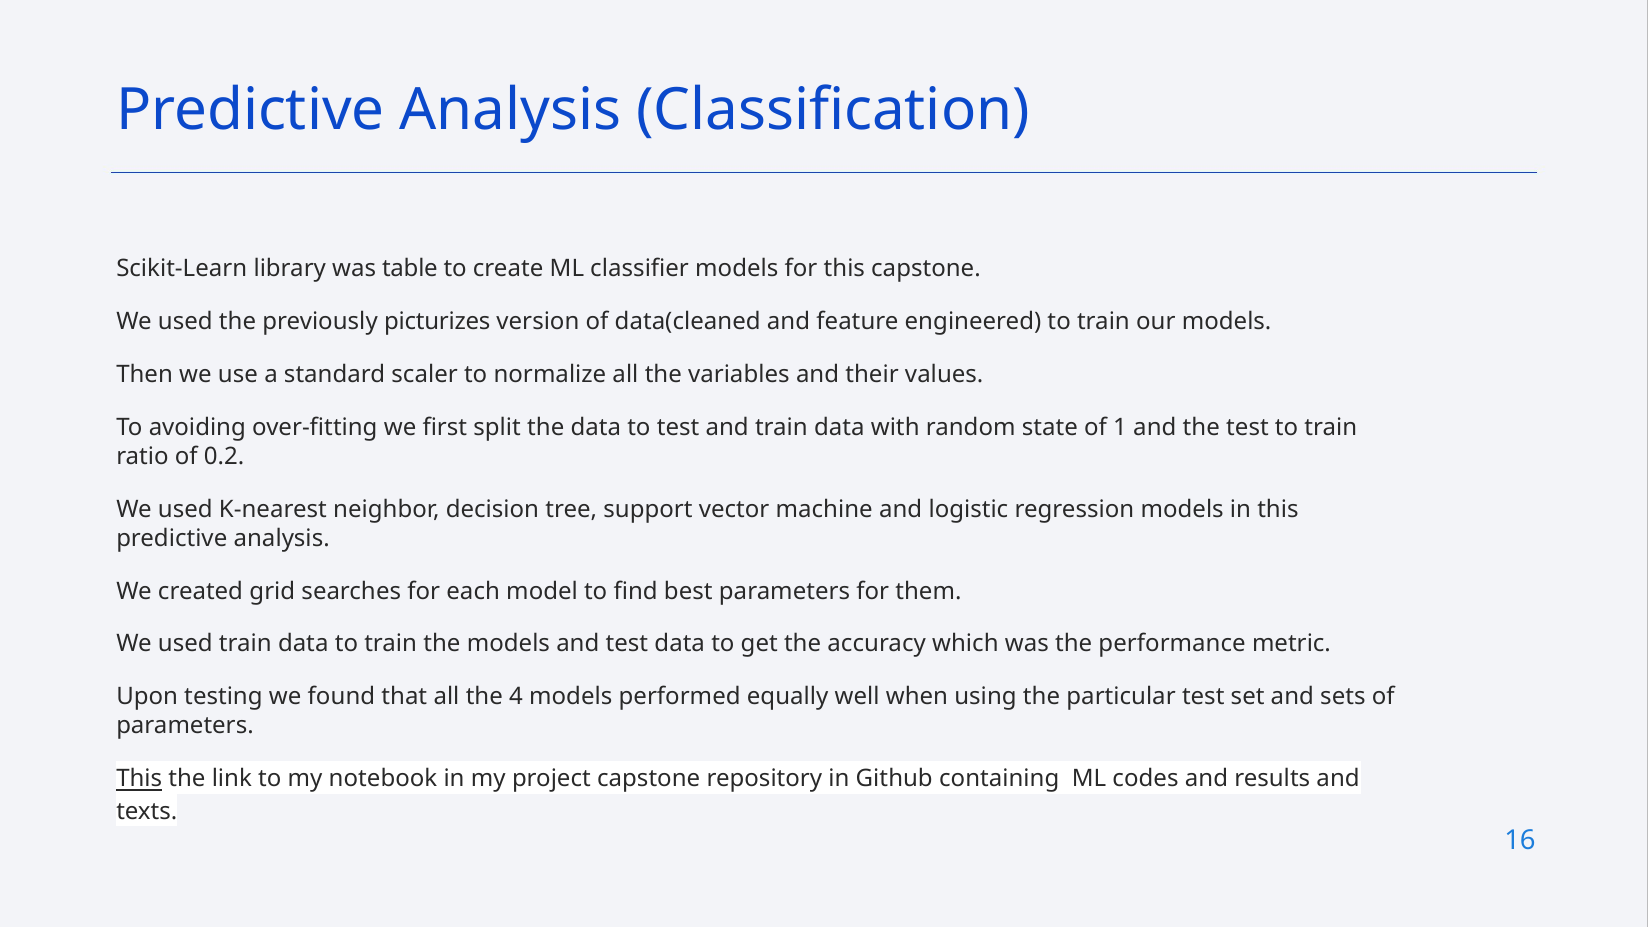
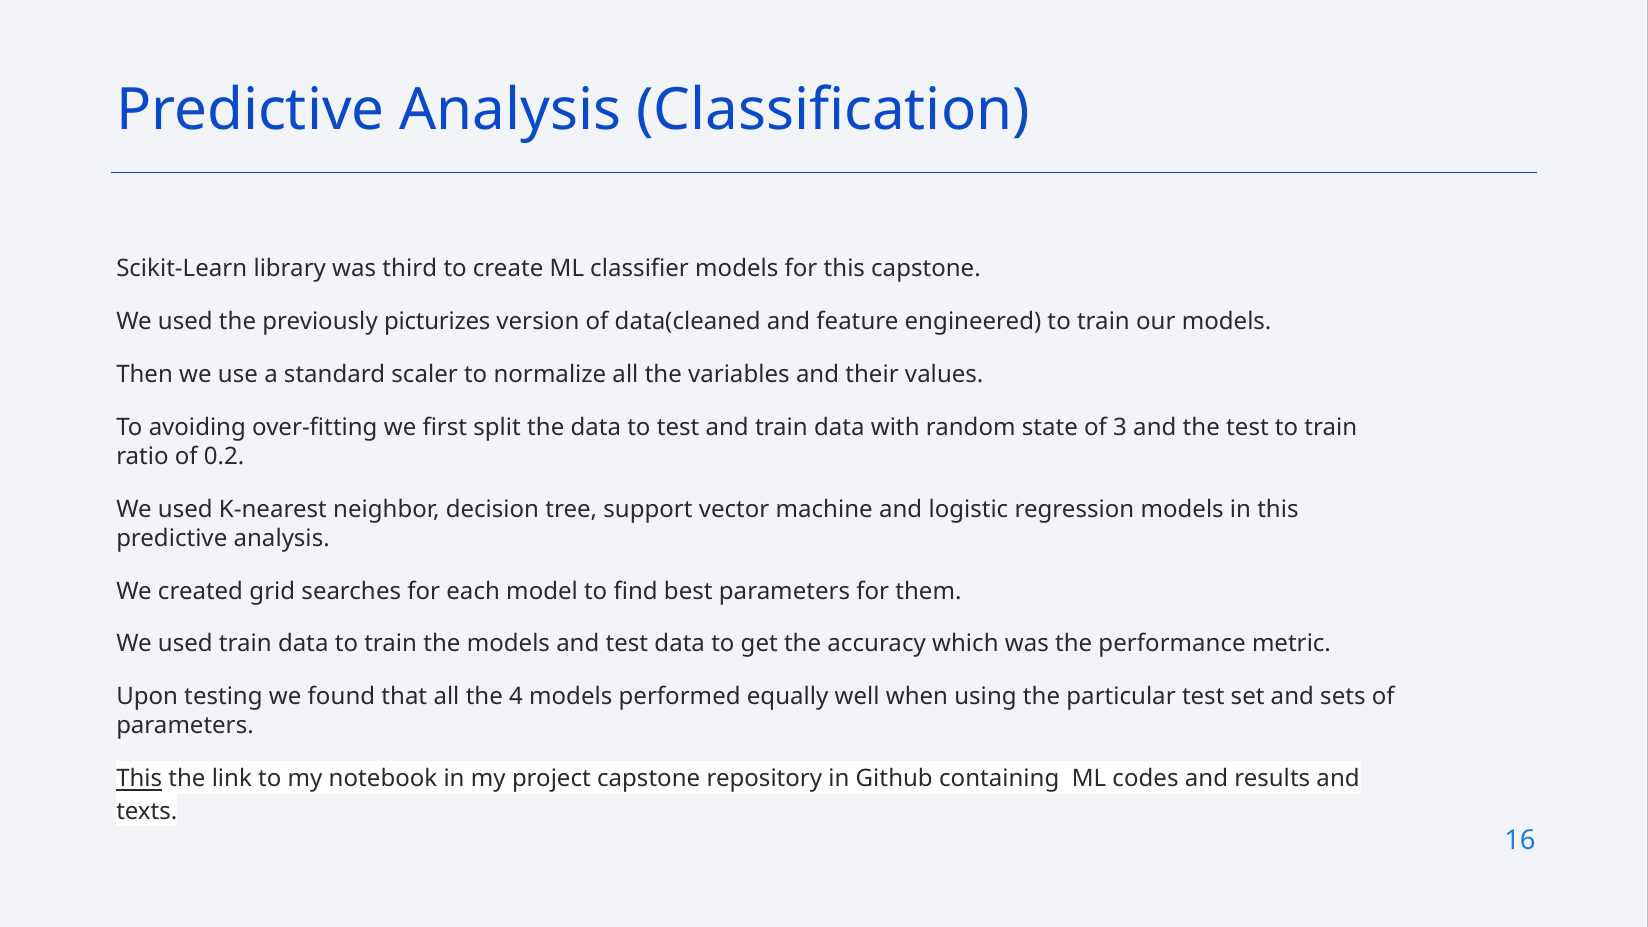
table: table -> third (410, 269)
1: 1 -> 3 (1120, 428)
